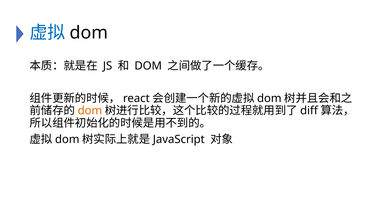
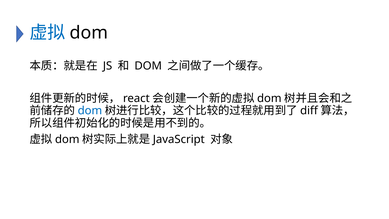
dom colour: orange -> blue (90, 111)
